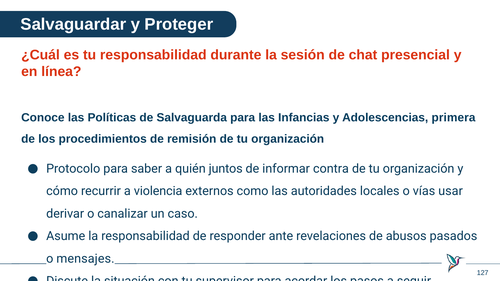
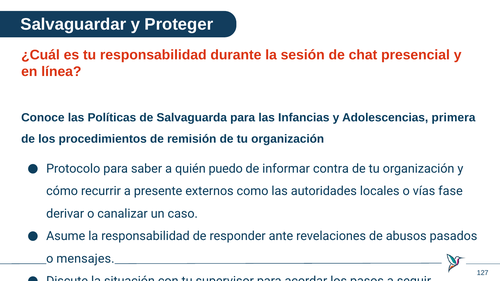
juntos: juntos -> puedo (226, 169)
violencia: violencia -> presente (158, 191)
usar: usar -> fase (451, 191)
